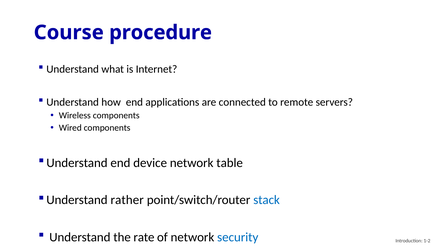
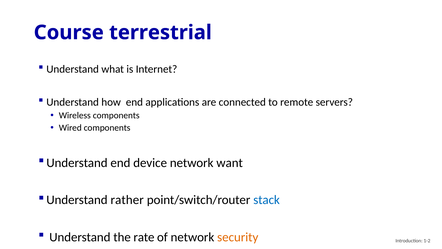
procedure: procedure -> terrestrial (160, 32)
table: table -> want (230, 163)
security colour: blue -> orange (238, 237)
